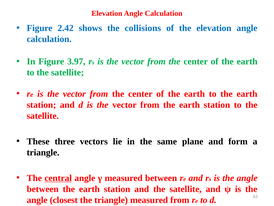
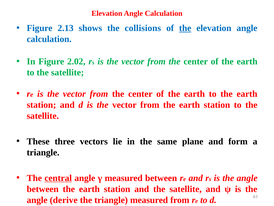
2.42: 2.42 -> 2.13 (66, 28)
the underline: none -> present (185, 28)
3.97: 3.97 -> 2.02 (76, 61)
closest: closest -> derive (64, 200)
